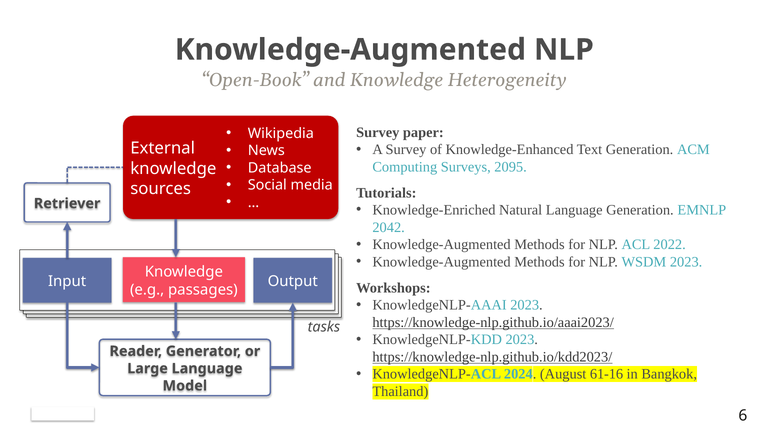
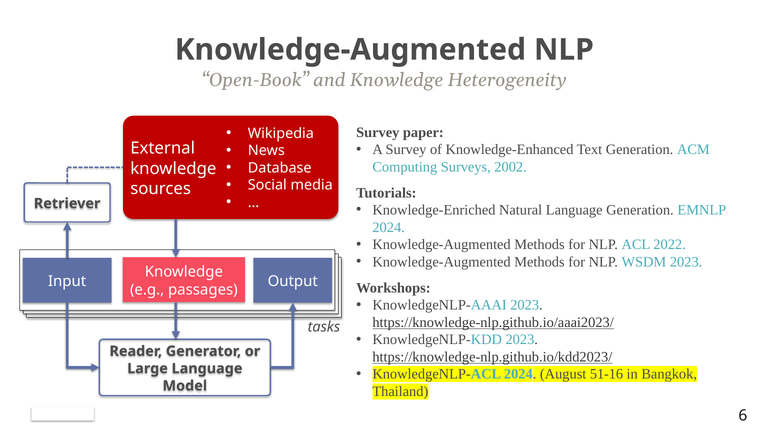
2095: 2095 -> 2002 (511, 167)
2042: 2042 -> 2024 (389, 227)
61-16: 61-16 -> 51-16 (607, 374)
